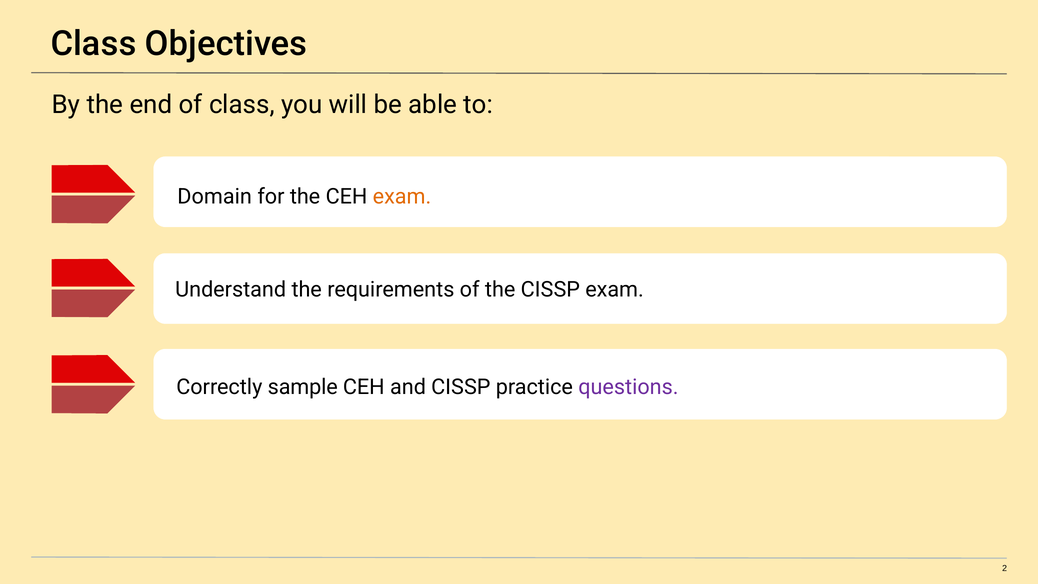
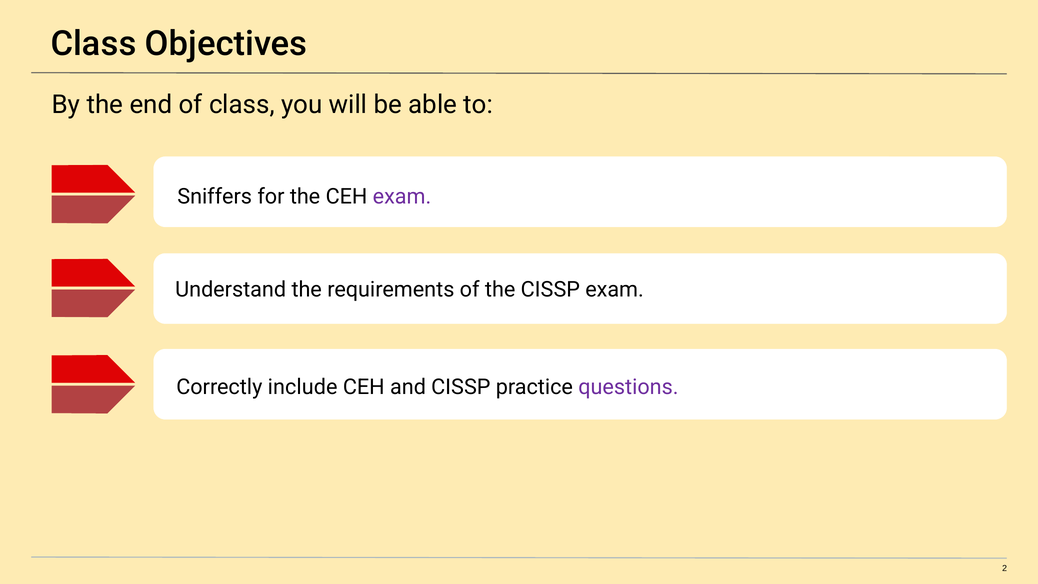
Domain: Domain -> Sniffers (215, 197)
exam colour: orange -> purple (402, 197)
sample: sample -> include (303, 387)
